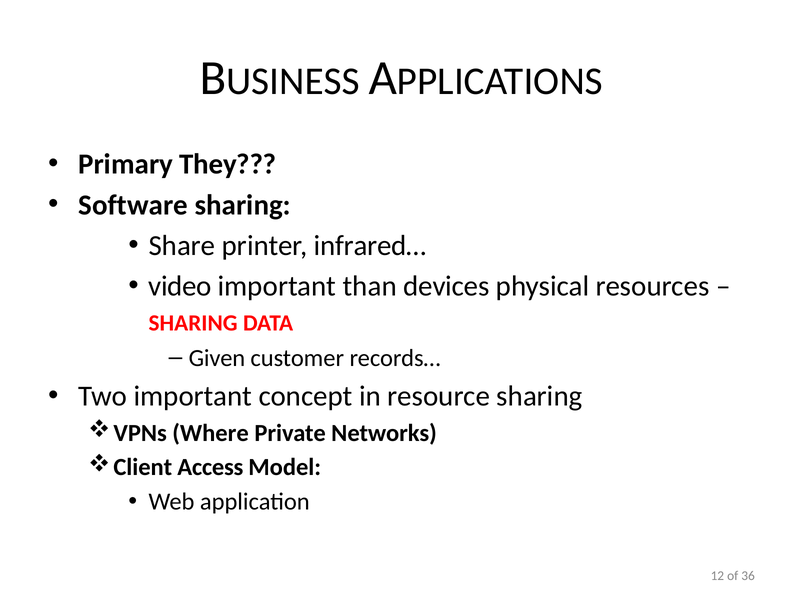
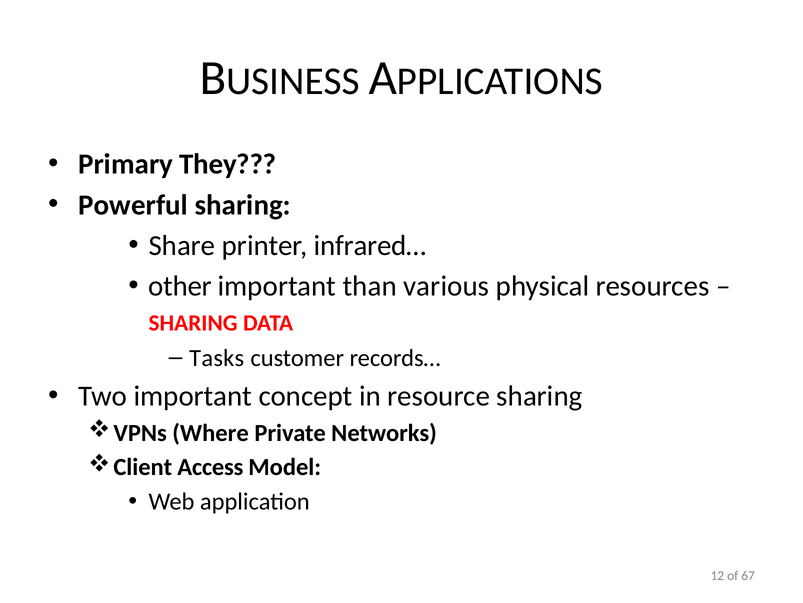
Software: Software -> Powerful (133, 205)
video: video -> other (180, 286)
devices: devices -> various (446, 286)
Given: Given -> Tasks (217, 358)
36: 36 -> 67 (748, 575)
